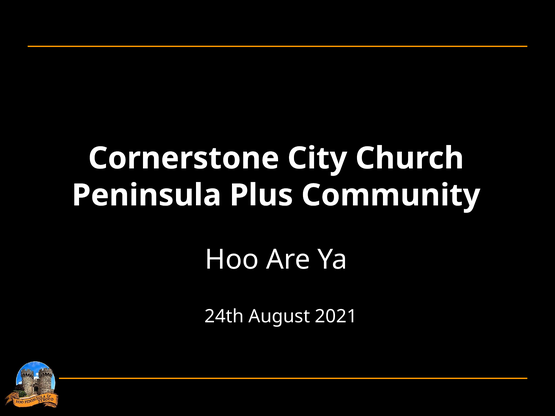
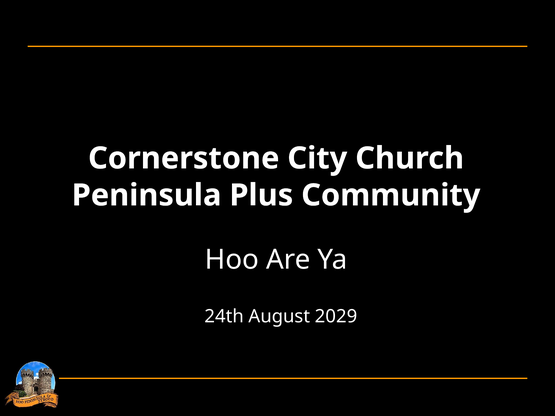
2021: 2021 -> 2029 (336, 317)
